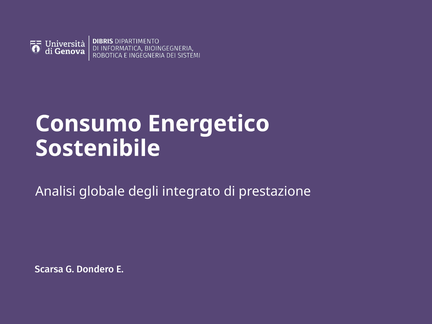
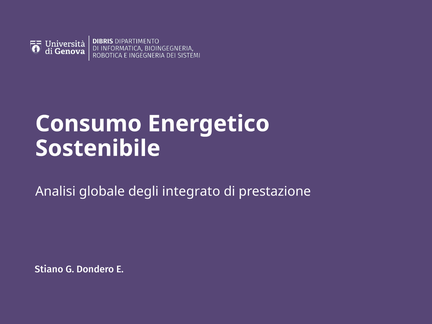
Scarsa: Scarsa -> Stiano (49, 269)
